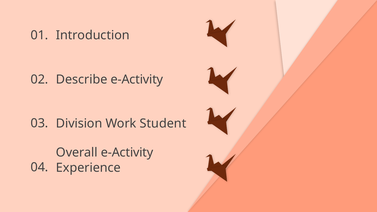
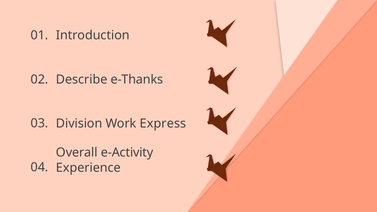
Describe e-Activity: e-Activity -> e-Thanks (137, 79)
Student: Student -> Express (163, 124)
